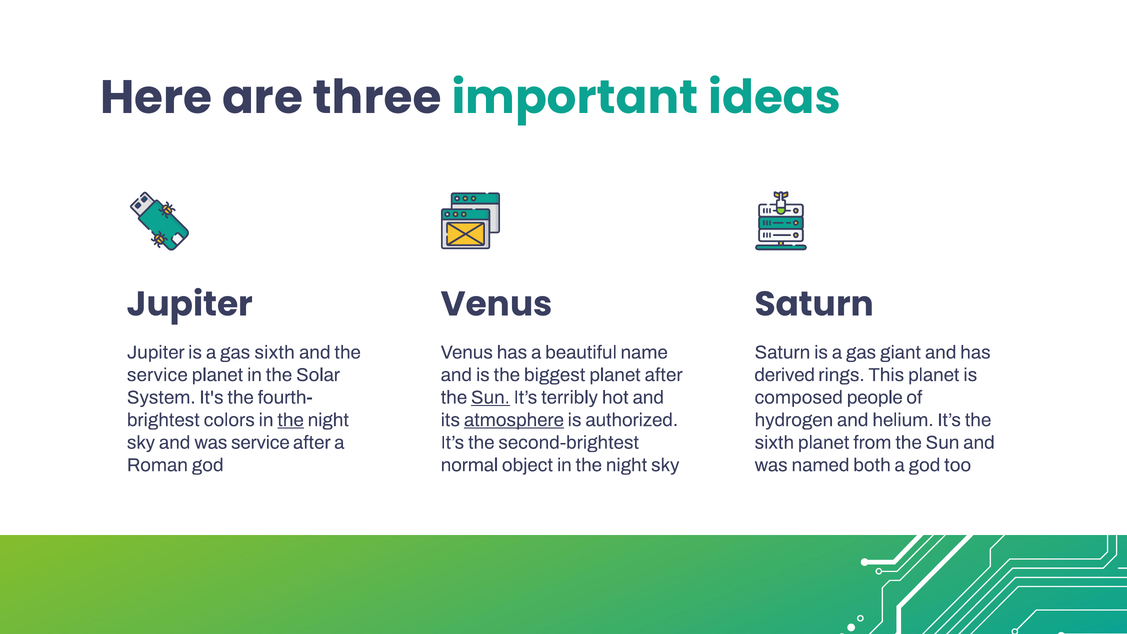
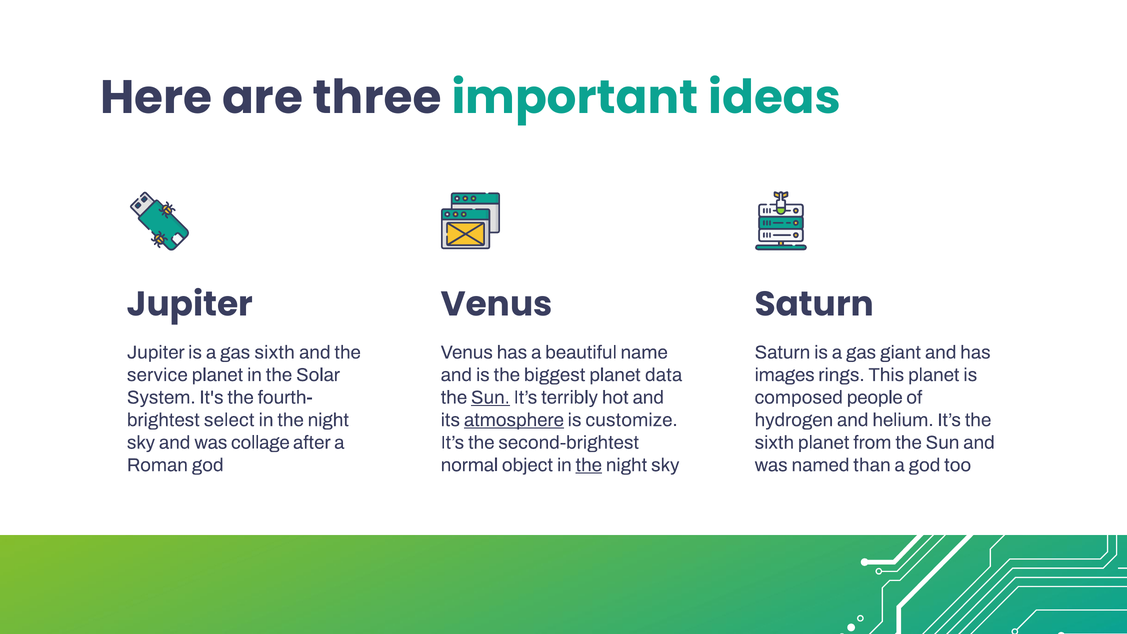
planet after: after -> data (664, 375)
derived: derived -> images (785, 375)
colors: colors -> select (229, 420)
the underline: present -> none (291, 420)
authorized: authorized -> customize (632, 420)
was service: service -> collage (260, 442)
the underline: none -> present (589, 465)
both: both -> than (872, 465)
